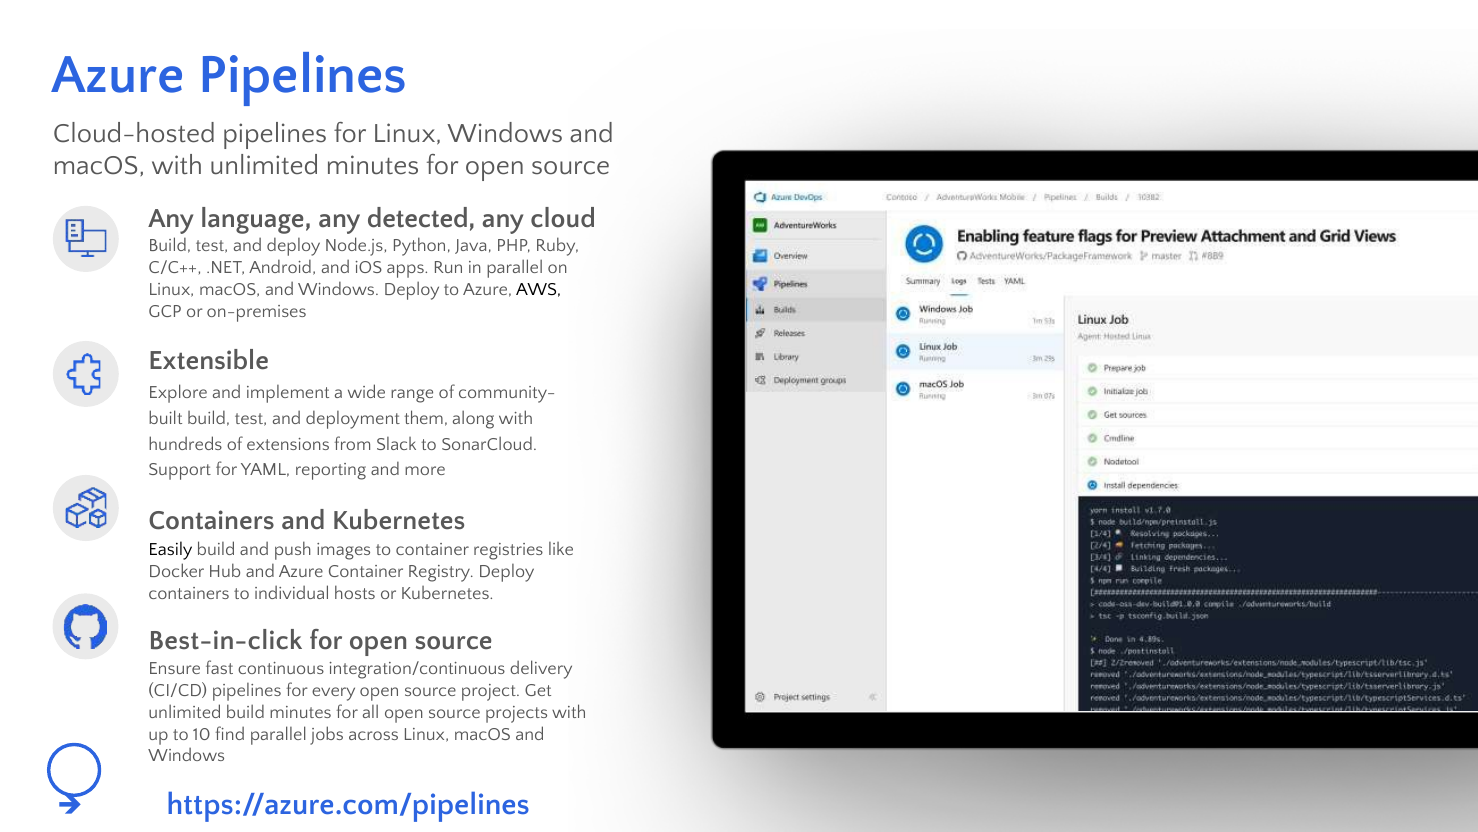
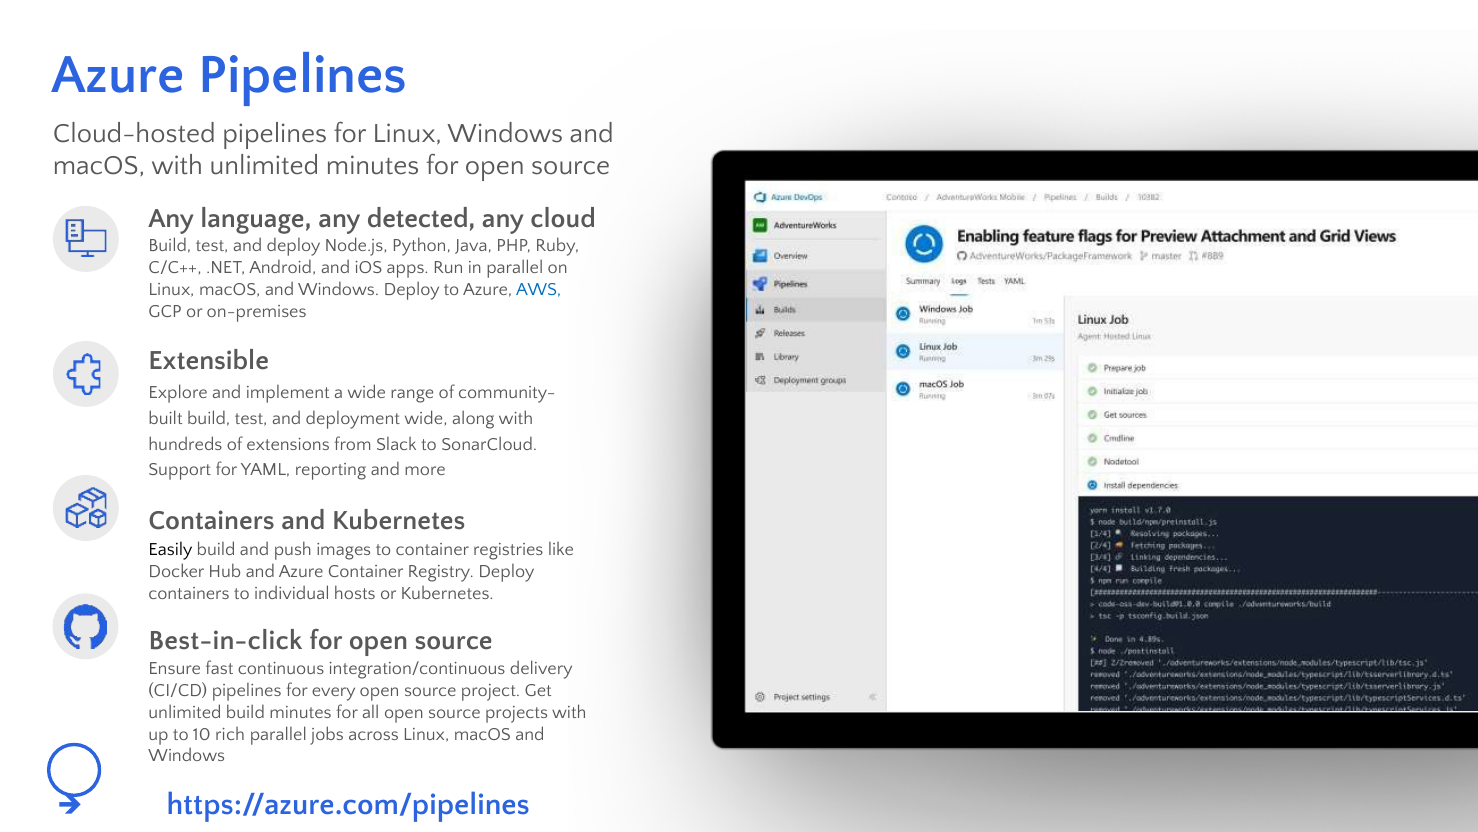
AWS colour: black -> blue (539, 289)
deployment them: them -> wide (426, 418)
find: find -> rich (230, 734)
